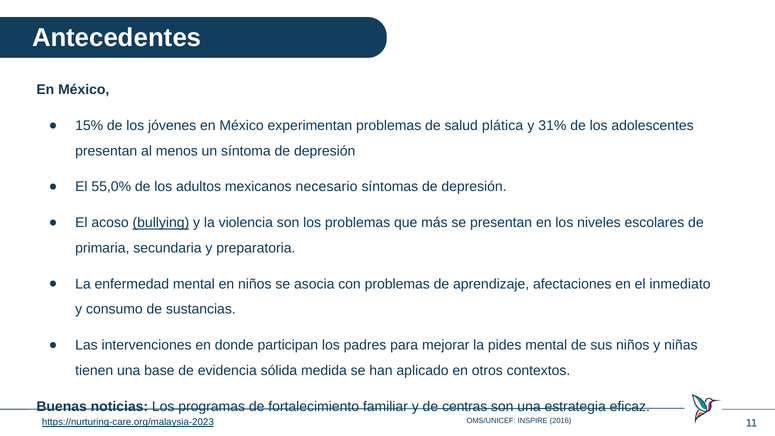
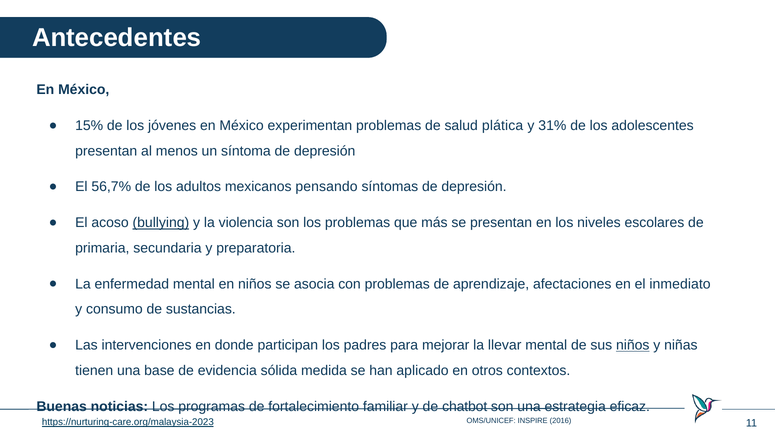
55,0%: 55,0% -> 56,7% (111, 187)
necesario: necesario -> pensando (327, 187)
pides: pides -> llevar (505, 345)
niños underline: none -> present (633, 345)
centras: centras -> chatbot (465, 406)
